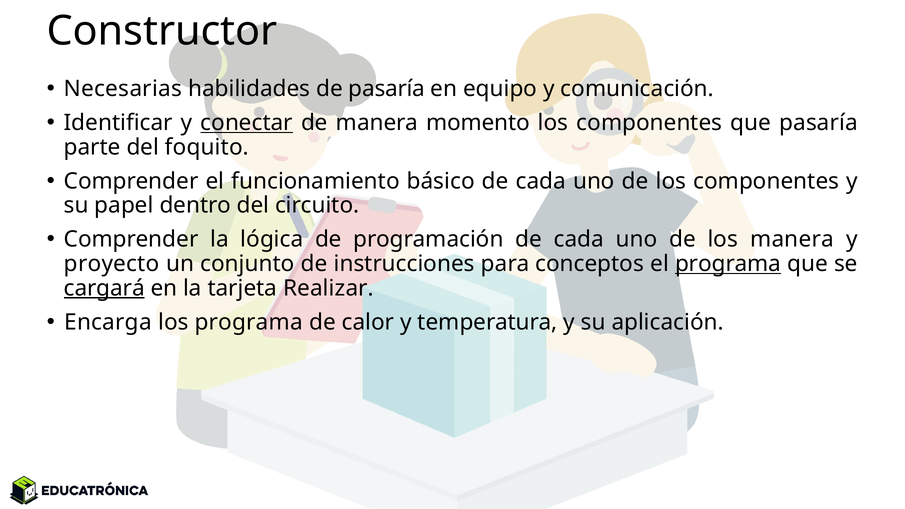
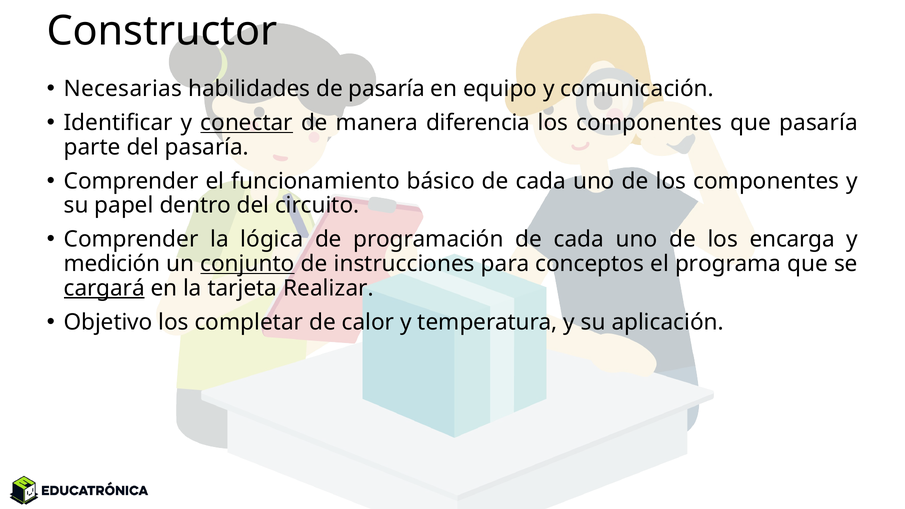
momento: momento -> diferencia (478, 123)
del foquito: foquito -> pasaría (207, 147)
los manera: manera -> encarga (792, 239)
proyecto: proyecto -> medición (112, 264)
conjunto underline: none -> present (247, 264)
programa underline: present -> none (728, 264)
Encarga: Encarga -> Objetivo (108, 322)
los programa: programa -> completar (249, 322)
